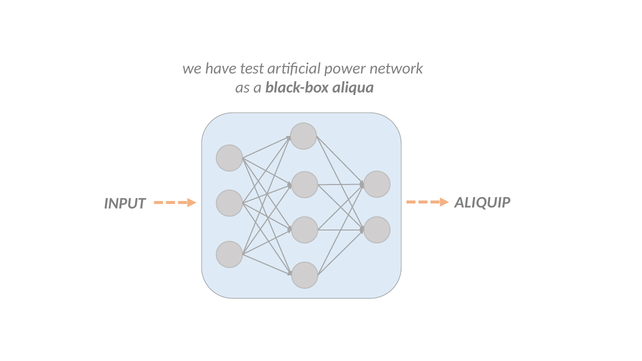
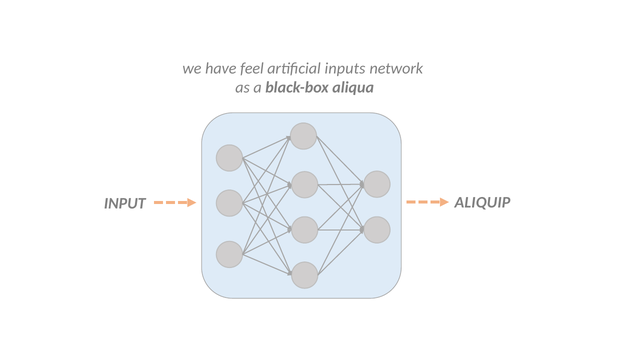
test: test -> feel (252, 68)
power: power -> inputs (345, 68)
